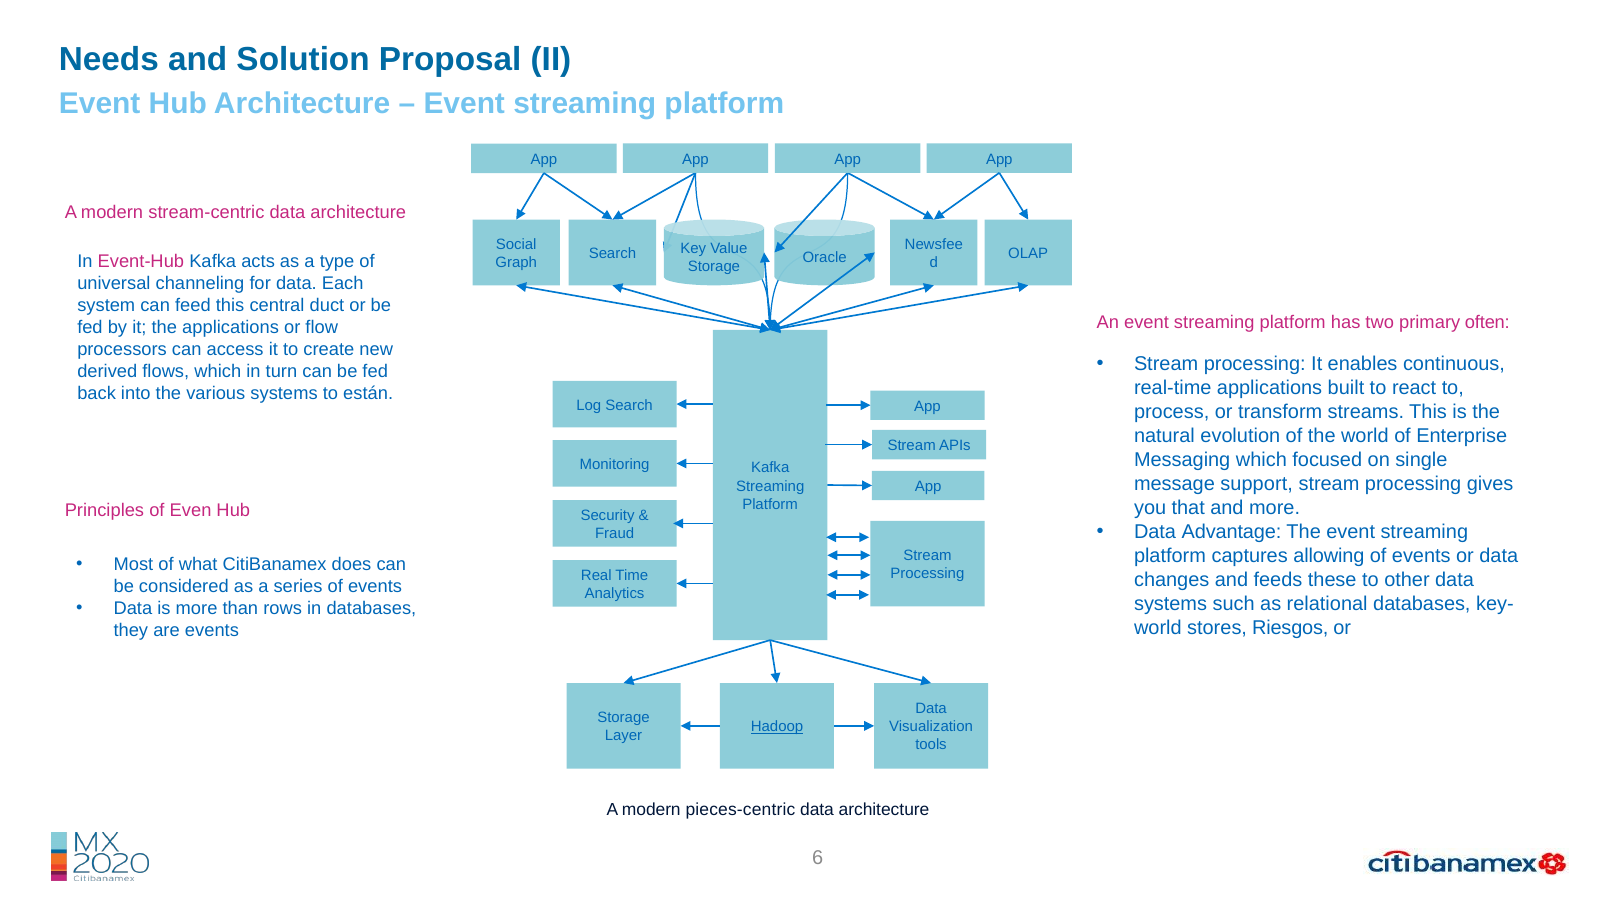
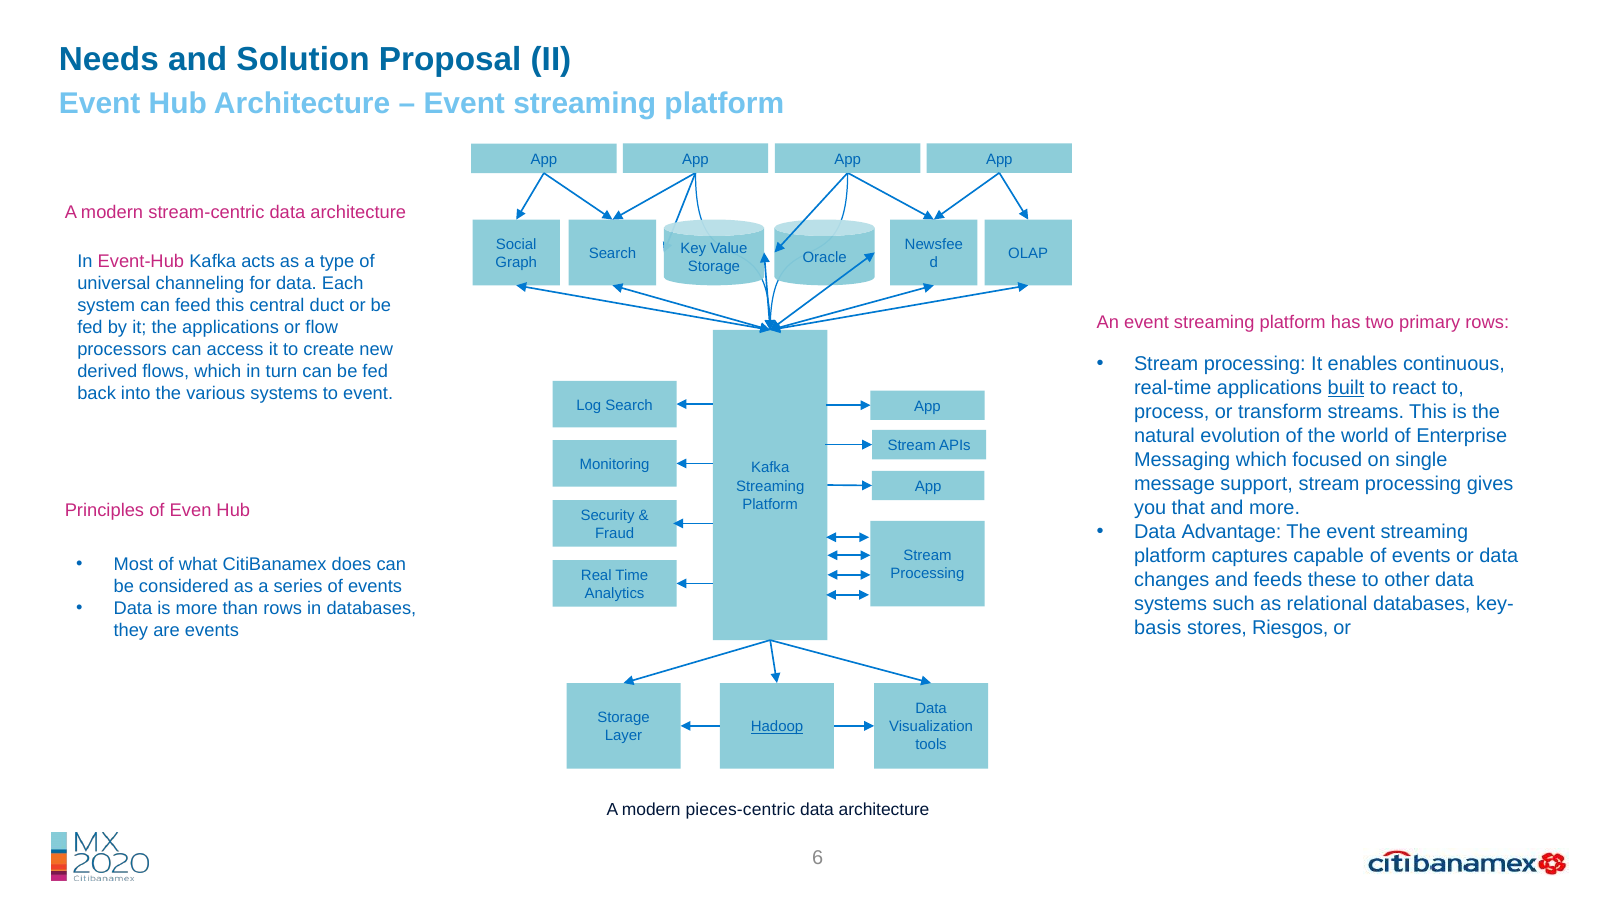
primary often: often -> rows (1487, 323)
built underline: none -> present (1346, 388)
to están: están -> event (368, 394)
allowing: allowing -> capable (1329, 556)
world: world -> basis (1158, 628)
